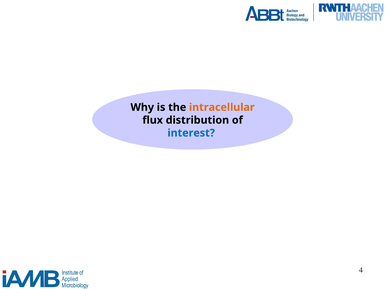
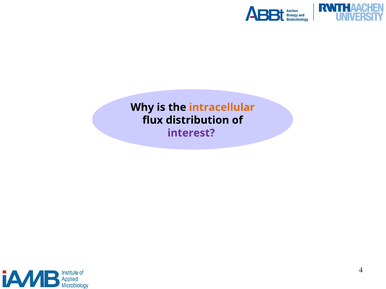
interest colour: blue -> purple (191, 133)
